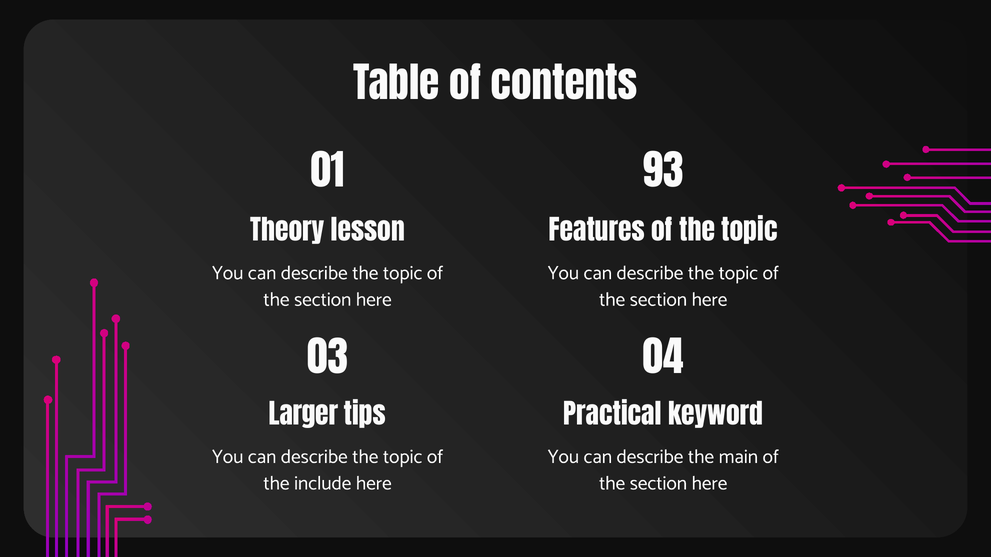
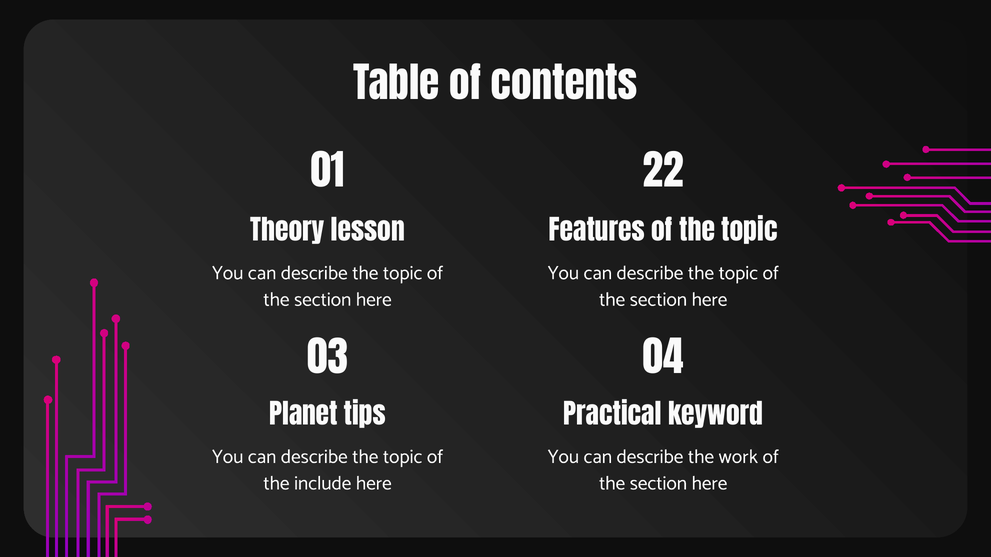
93: 93 -> 22 (663, 173)
Larger: Larger -> Planet (303, 416)
main: main -> work (738, 457)
